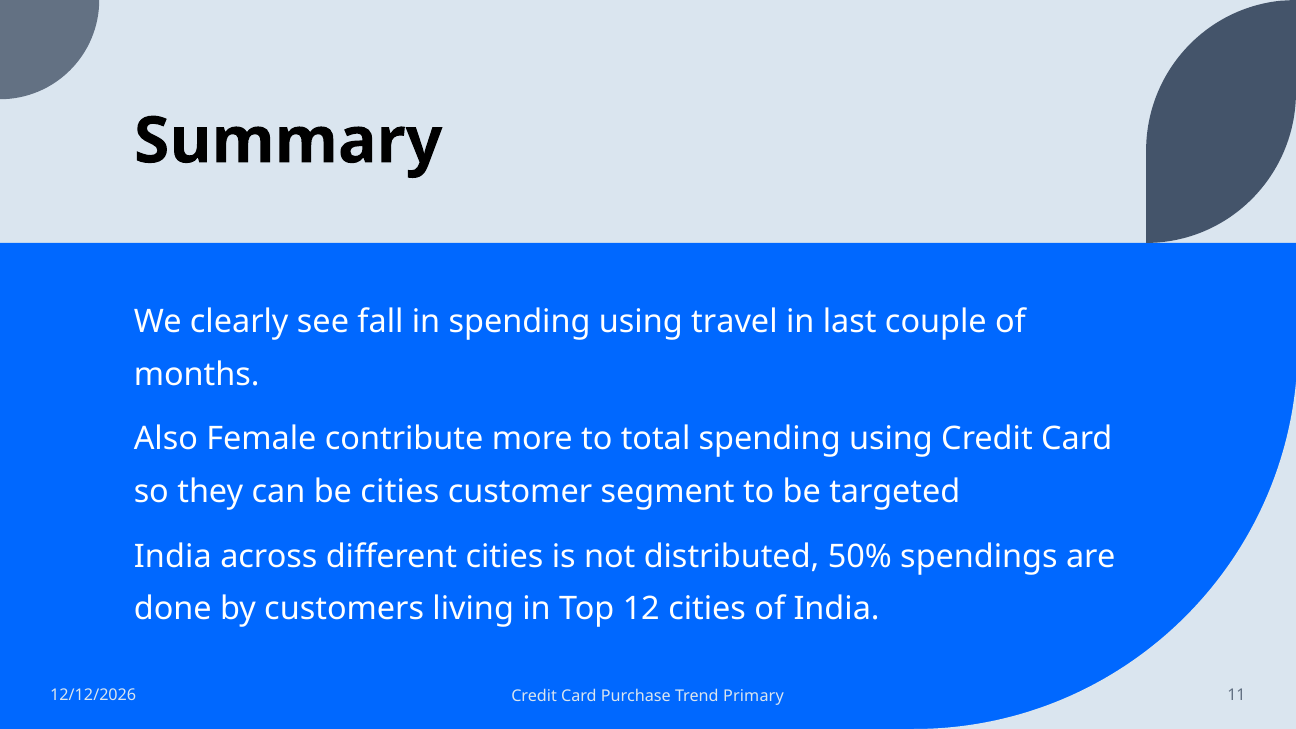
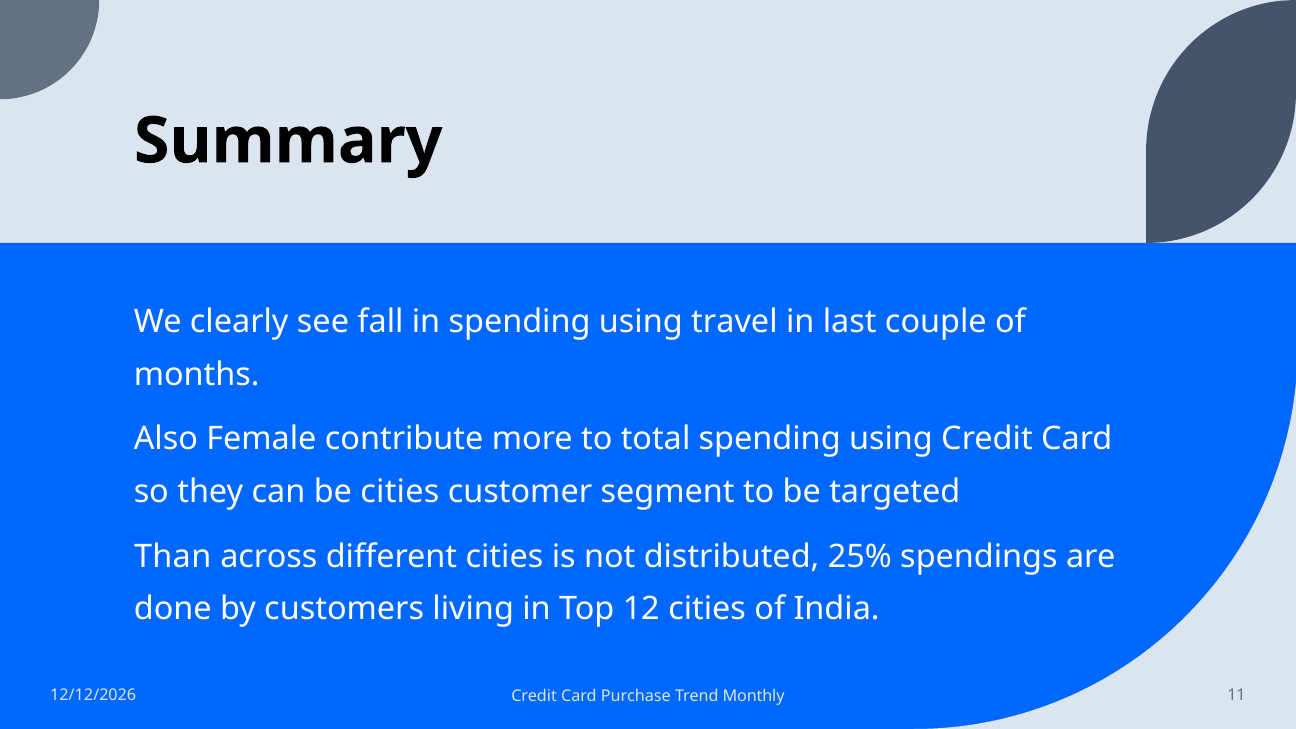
India: India -> Than (173, 556)
50%: 50% -> 25% (860, 556)
Primary: Primary -> Monthly (754, 696)
